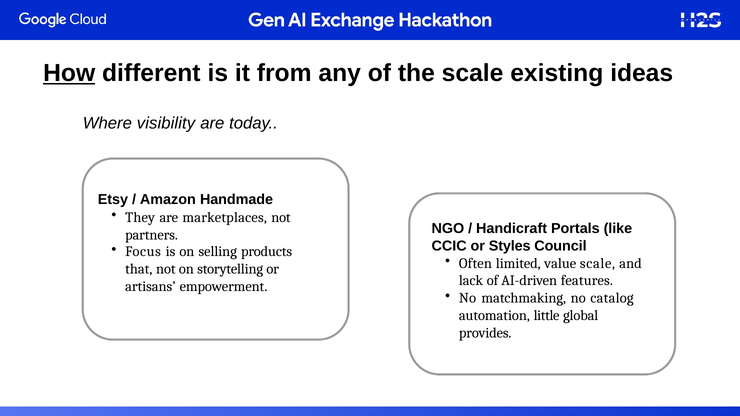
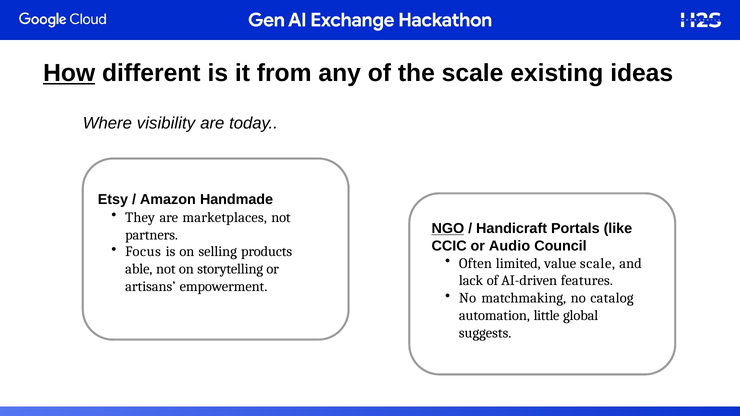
NGO underline: none -> present (448, 229)
Styles: Styles -> Audio (510, 246)
that: that -> able (139, 269)
provides: provides -> suggests (485, 333)
